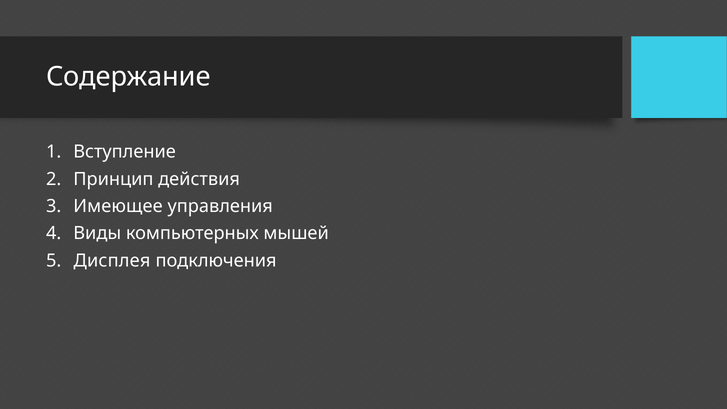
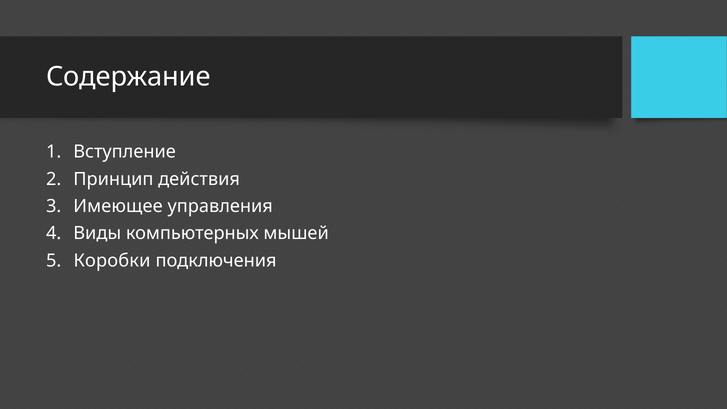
Дисплея: Дисплея -> Коробки (112, 261)
